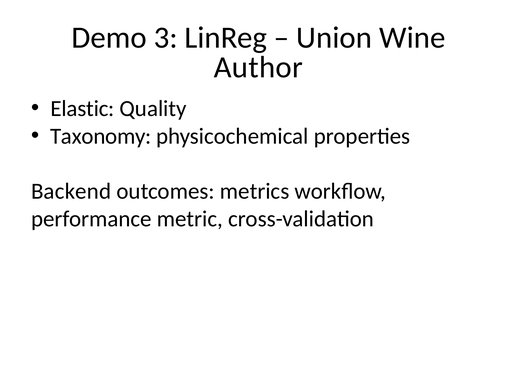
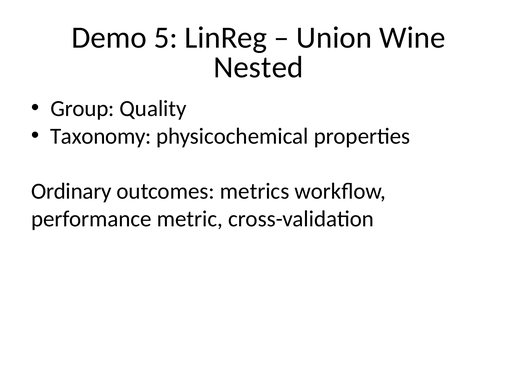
3: 3 -> 5 (166, 38)
Author: Author -> Nested (258, 67)
Elastic: Elastic -> Group (82, 108)
Backend: Backend -> Ordinary (71, 191)
